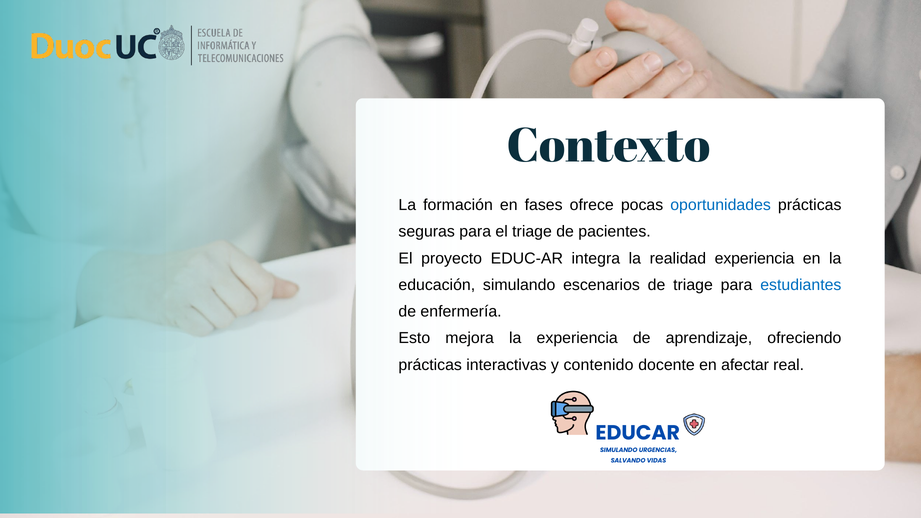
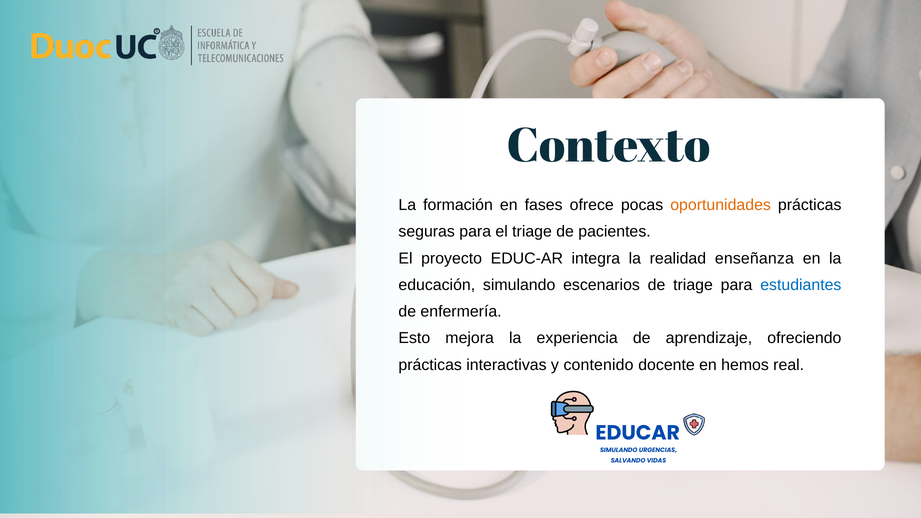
oportunidades colour: blue -> orange (721, 205)
realidad experiencia: experiencia -> enseñanza (754, 258)
afectar: afectar -> hemos (745, 365)
